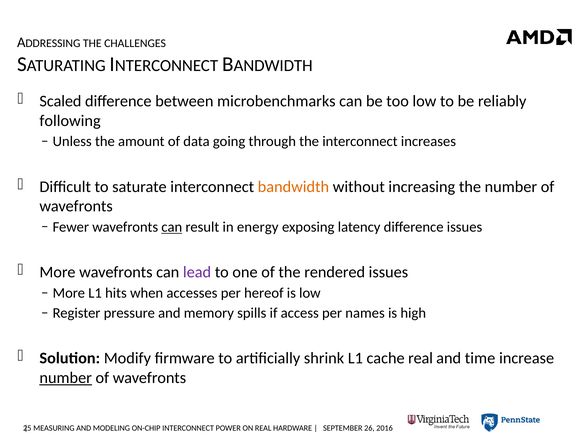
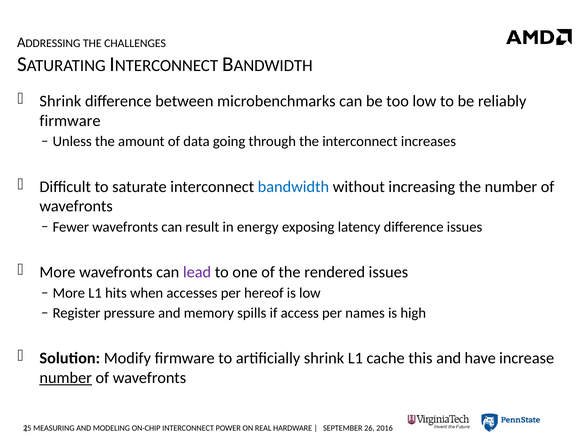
Scaled: Scaled -> Shrink (60, 101)
following: following -> firmware (70, 121)
bandwidth colour: orange -> blue (293, 187)
can underline: present -> none (172, 227)
cache real: real -> this (420, 358)
time: time -> have (480, 358)
